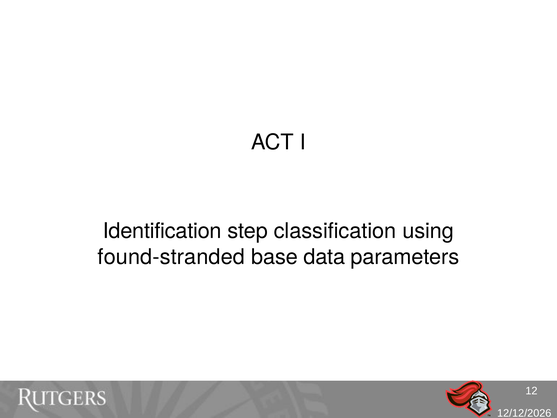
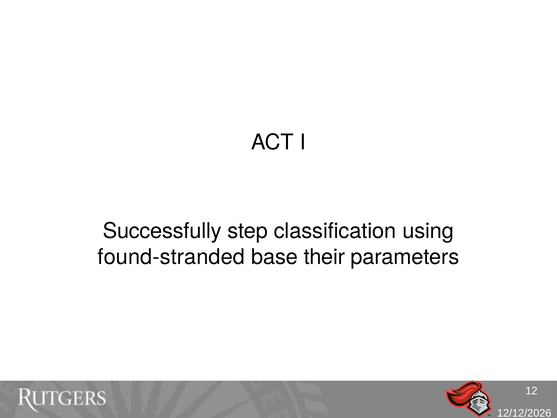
Identification: Identification -> Successfully (162, 231)
data: data -> their (324, 257)
